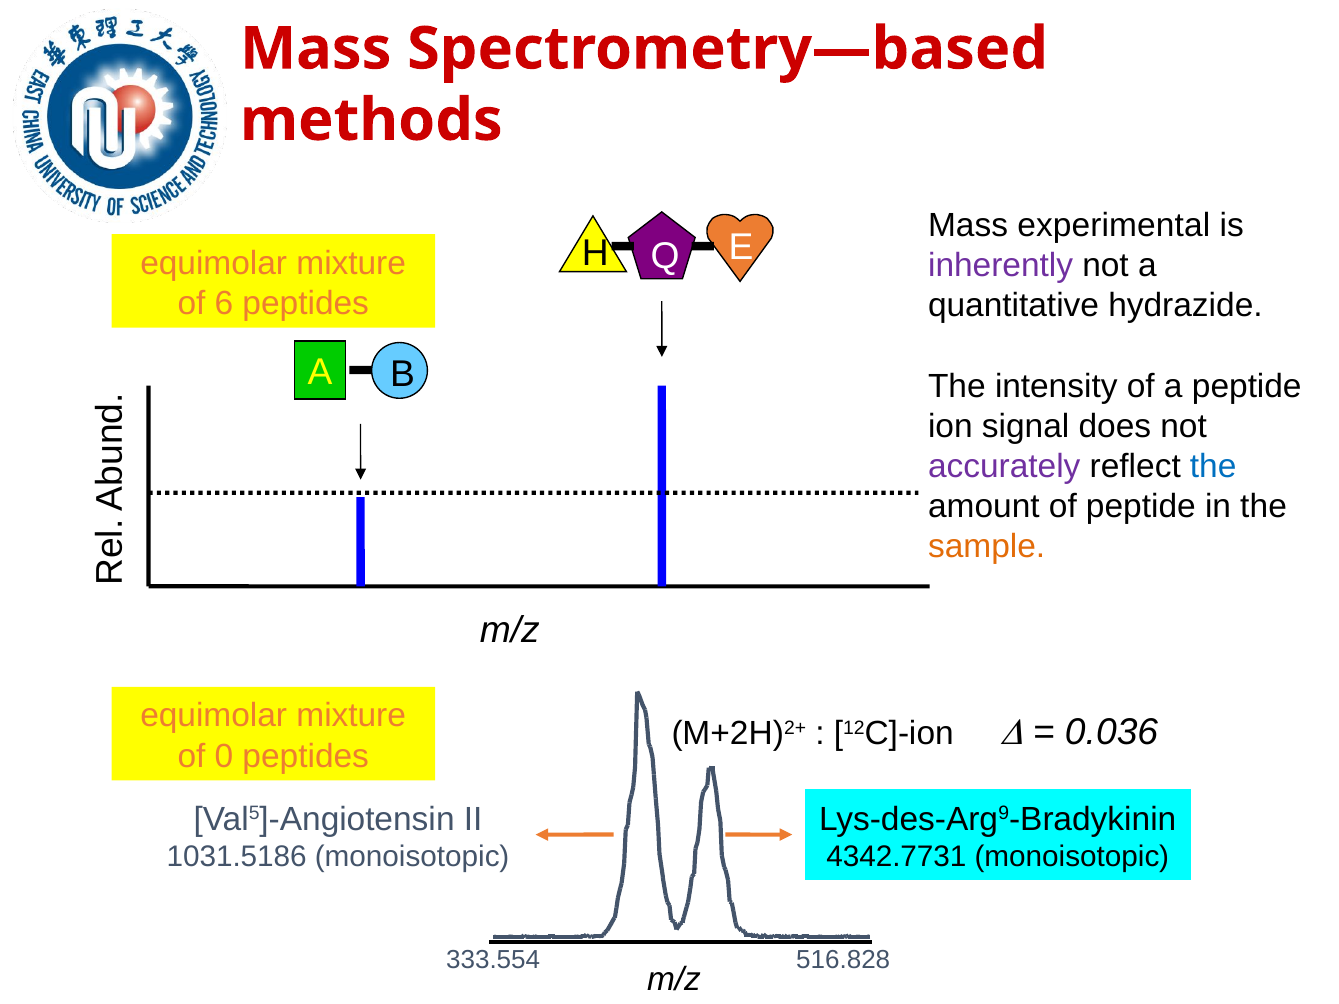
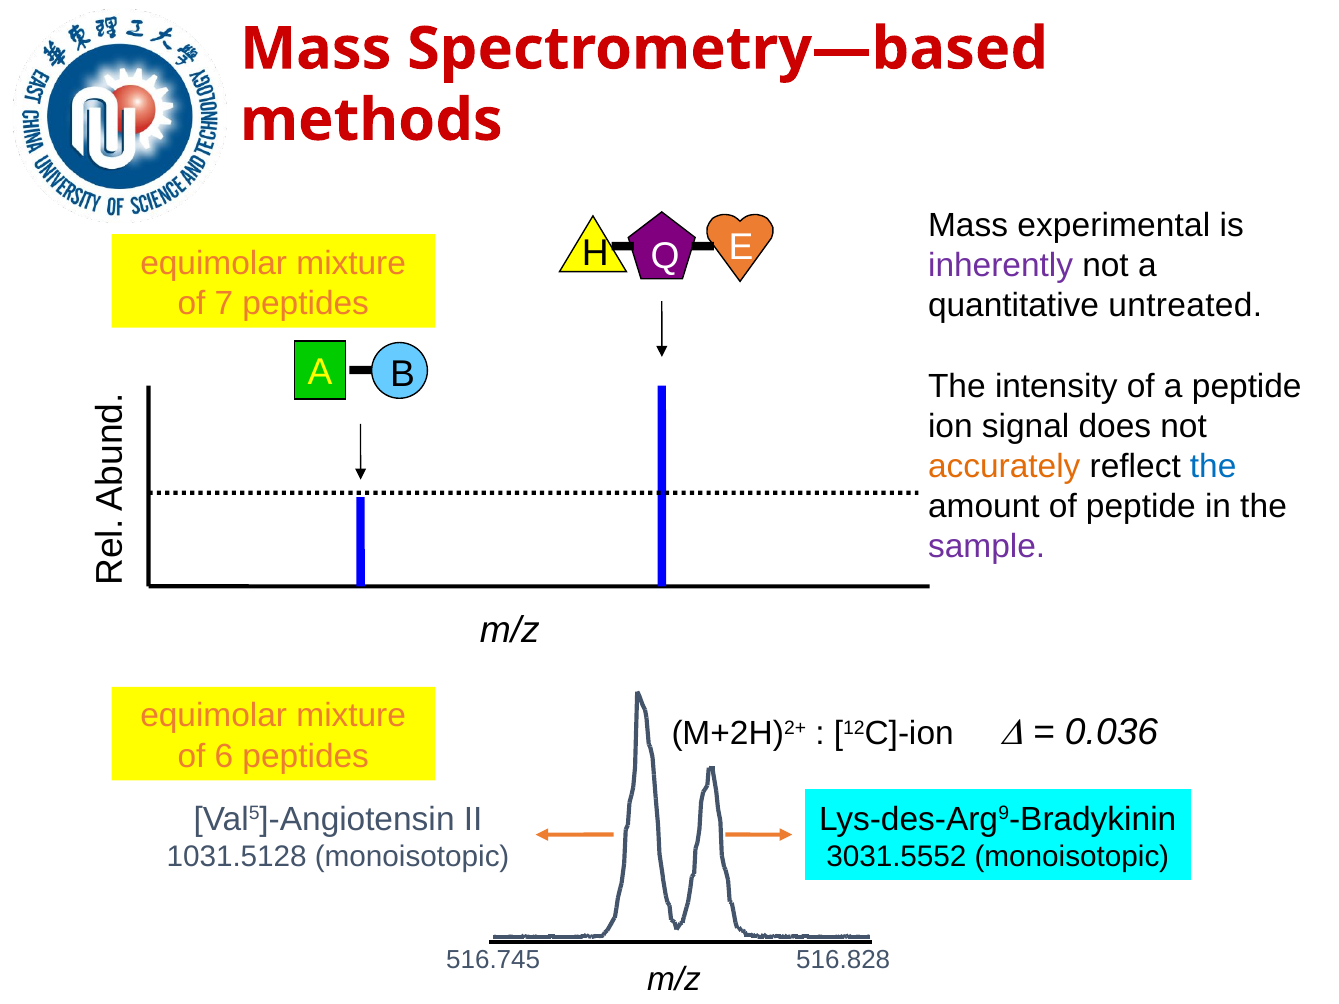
6: 6 -> 7 (224, 303)
hydrazide: hydrazide -> untreated (1185, 306)
accurately colour: purple -> orange (1004, 466)
sample colour: orange -> purple (987, 547)
0: 0 -> 6 (224, 756)
1031.5186: 1031.5186 -> 1031.5128 (237, 857)
4342.7731: 4342.7731 -> 3031.5552 (896, 857)
333.554: 333.554 -> 516.745 (493, 960)
